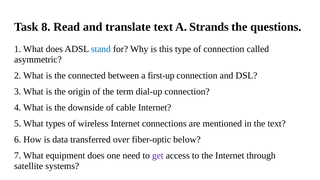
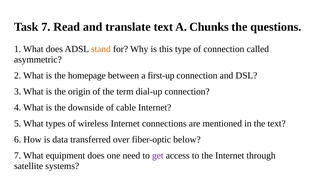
Task 8: 8 -> 7 (46, 27)
Strands: Strands -> Chunks (209, 27)
stand colour: blue -> orange (101, 49)
connected: connected -> homepage (87, 76)
